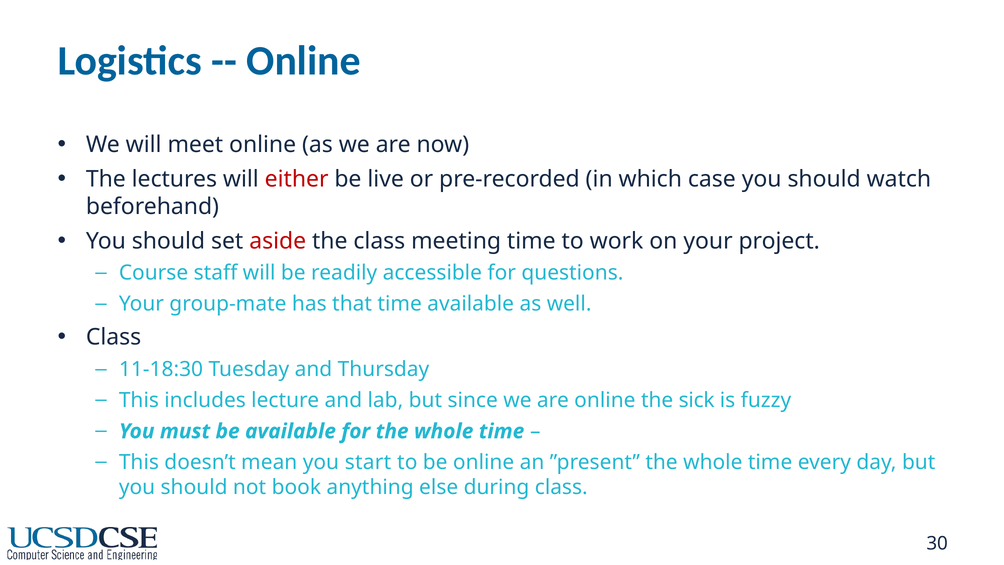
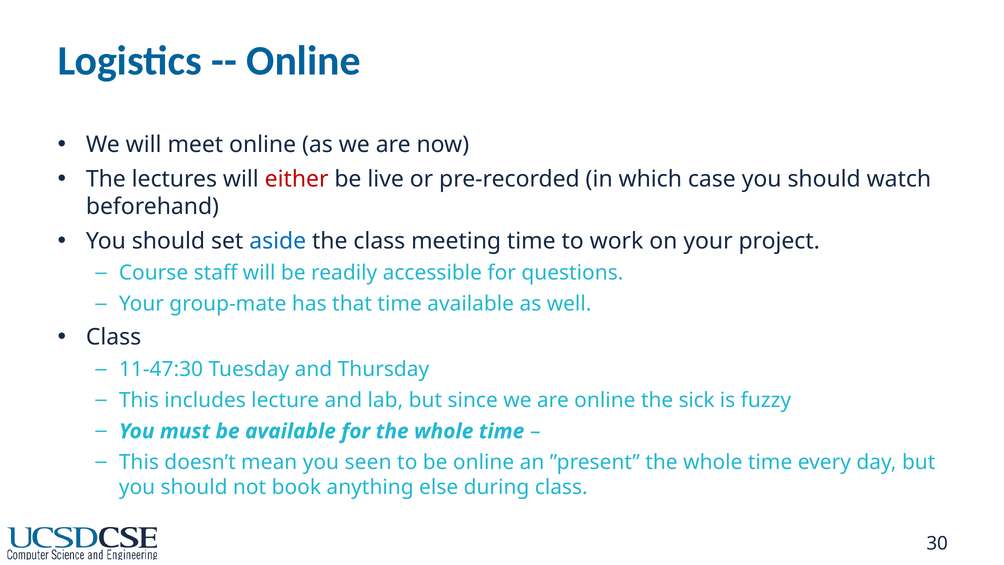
aside colour: red -> blue (278, 241)
11-18:30: 11-18:30 -> 11-47:30 (161, 369)
start: start -> seen (368, 462)
